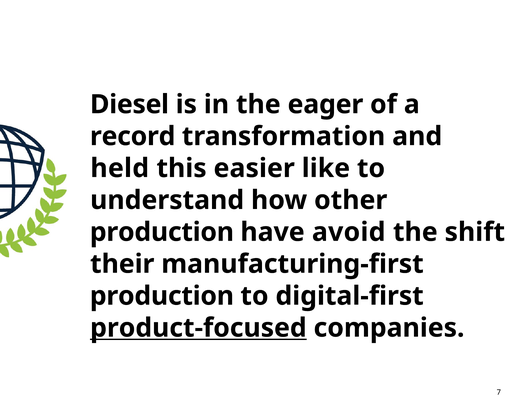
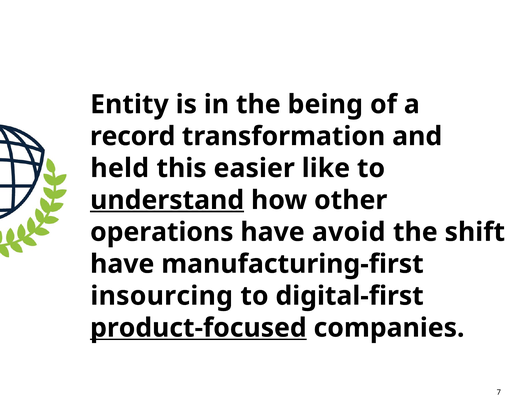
Diesel: Diesel -> Entity (129, 104)
eager: eager -> being (325, 104)
understand underline: none -> present (167, 200)
production: production -> operations (162, 232)
their: their -> have (122, 264)
production: production -> insourcing (162, 296)
